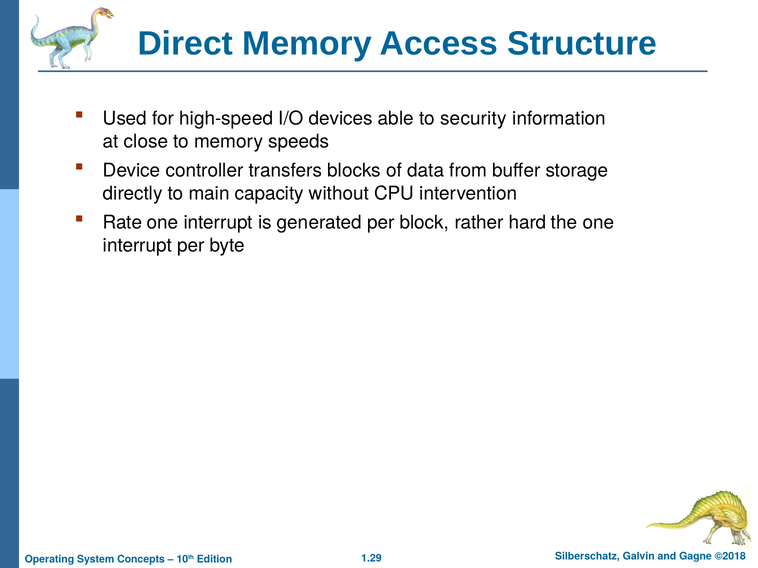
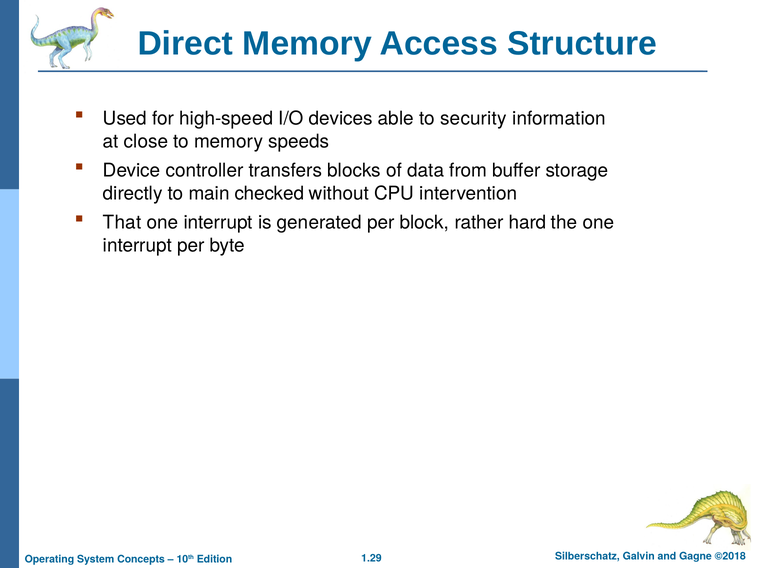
capacity: capacity -> checked (269, 194)
Rate: Rate -> That (122, 223)
